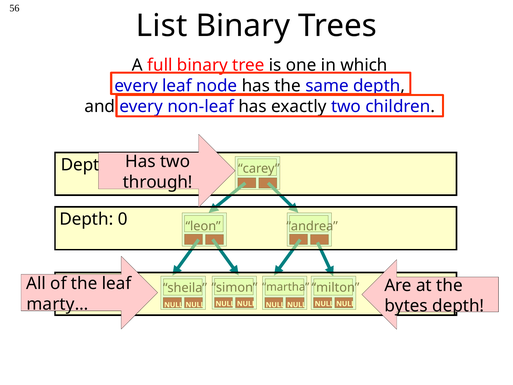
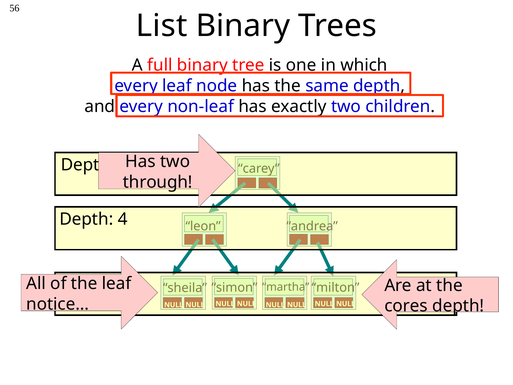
0: 0 -> 4 (123, 219)
marty…: marty… -> notice… (58, 304)
bytes: bytes -> cores (406, 306)
